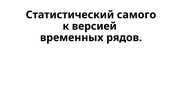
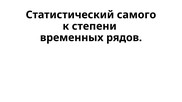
версией: версией -> степени (94, 26)
